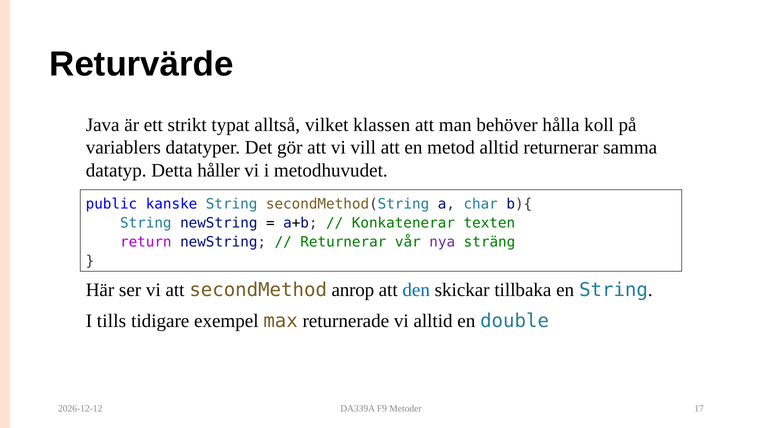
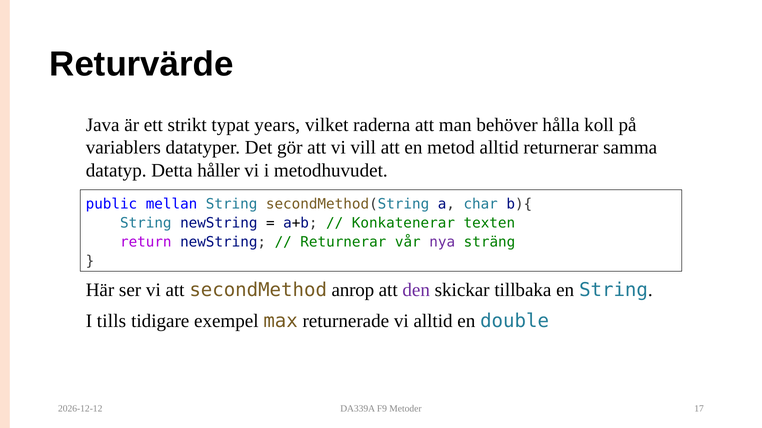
alltså: alltså -> years (277, 125)
klassen: klassen -> raderna (382, 125)
kanske: kanske -> mellan (172, 204)
den colour: blue -> purple (416, 290)
